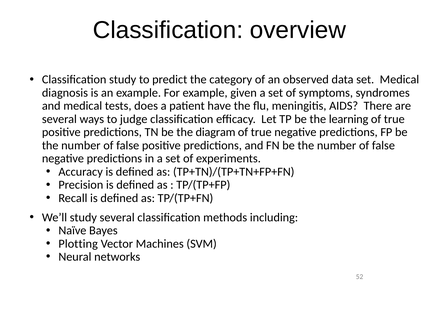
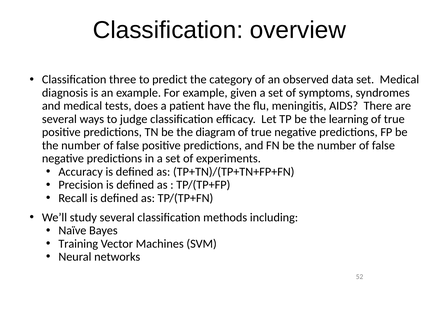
Classification study: study -> three (123, 80)
Plotting: Plotting -> Training (78, 244)
